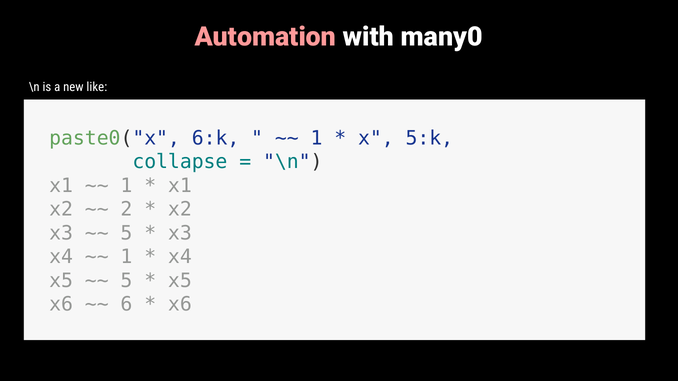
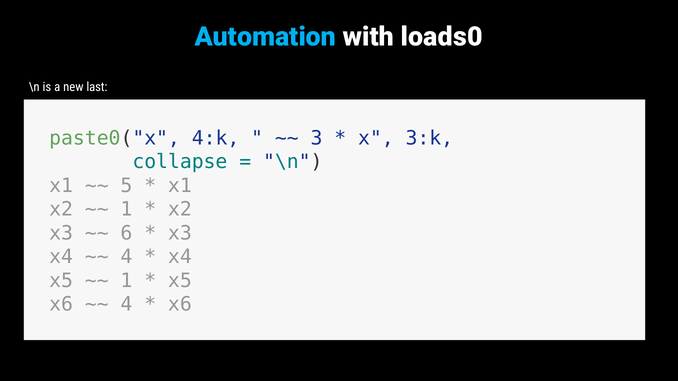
Automation colour: pink -> light blue (265, 37)
many0: many0 -> loads0 (442, 37)
like: like -> last (97, 87)
6:k: 6:k -> 4:k (216, 138)
1: 1 -> 3 (317, 138)
5:k: 5:k -> 3:k (429, 138)
1: 1 -> 5 (126, 186)
2: 2 -> 1 (126, 210)
5: 5 -> 6 (126, 233)
1: 1 -> 4 (126, 257)
5: 5 -> 1 (126, 281)
6: 6 -> 4 (126, 305)
